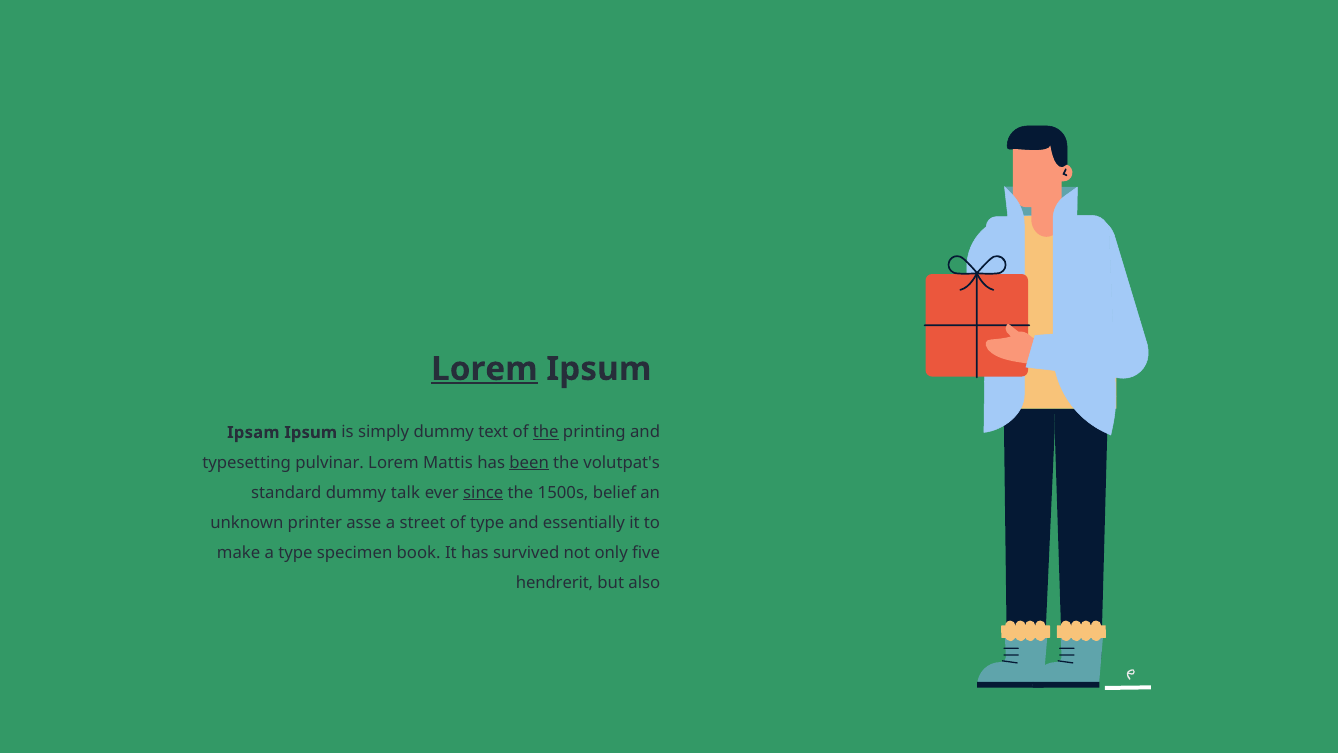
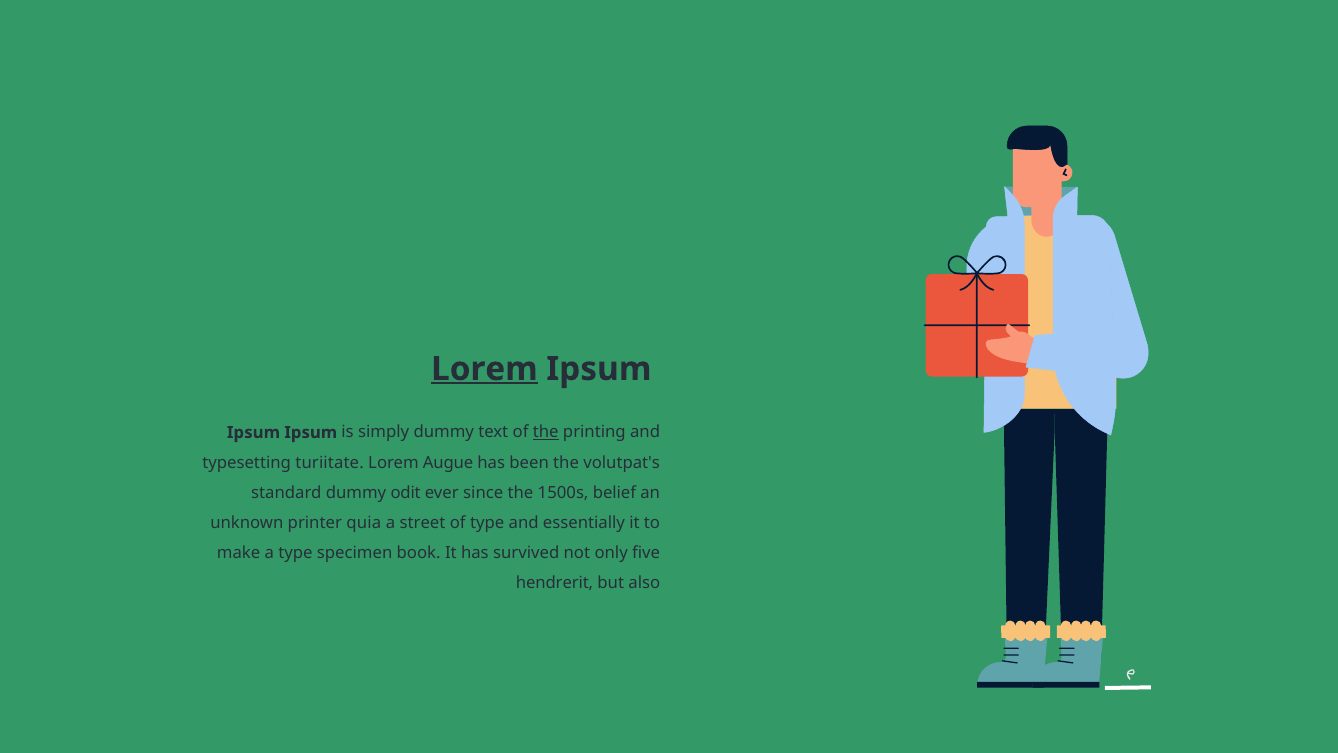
Ipsam: Ipsam -> Ipsum (253, 432)
pulvinar: pulvinar -> turiitate (330, 462)
Mattis: Mattis -> Augue (448, 462)
been underline: present -> none (529, 462)
talk: talk -> odit (406, 492)
since underline: present -> none (483, 492)
asse: asse -> quia (364, 523)
